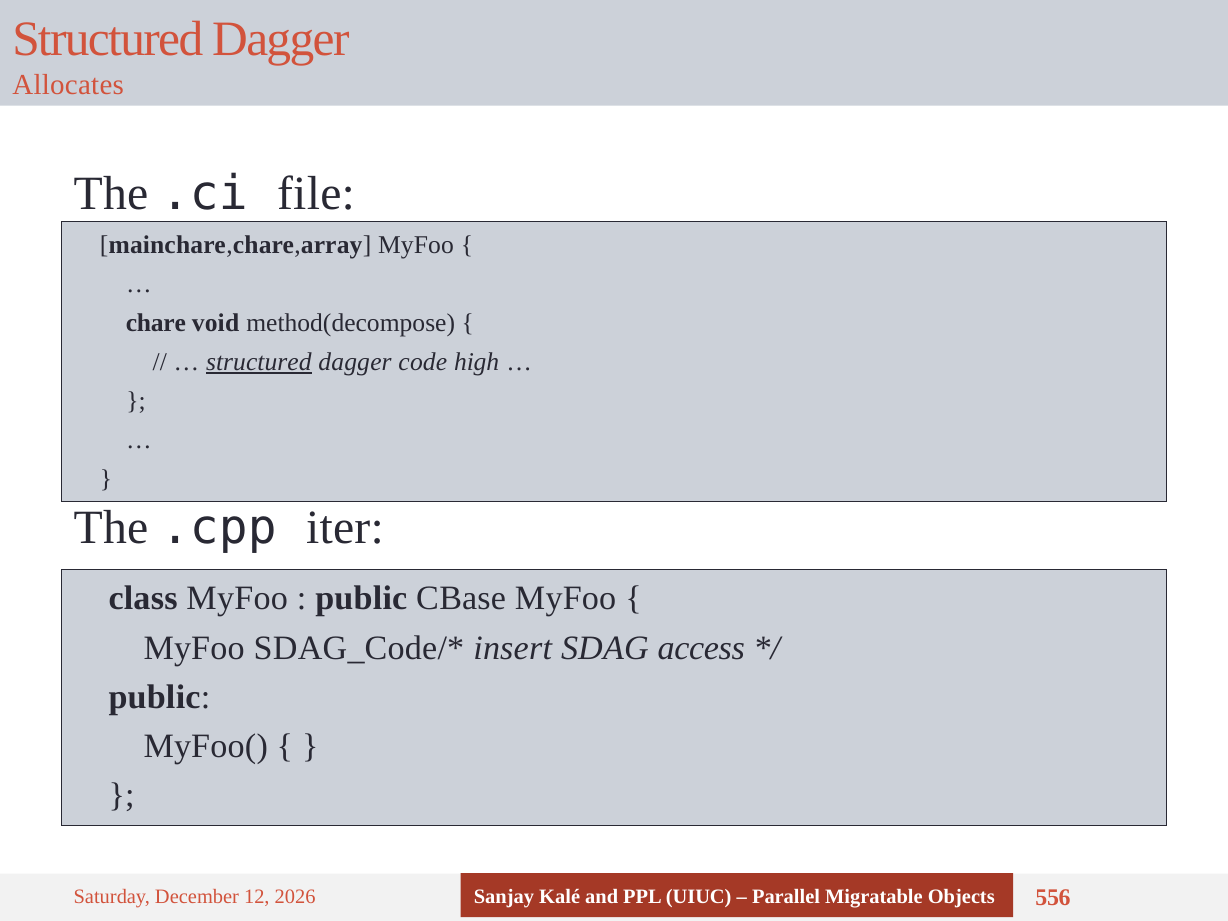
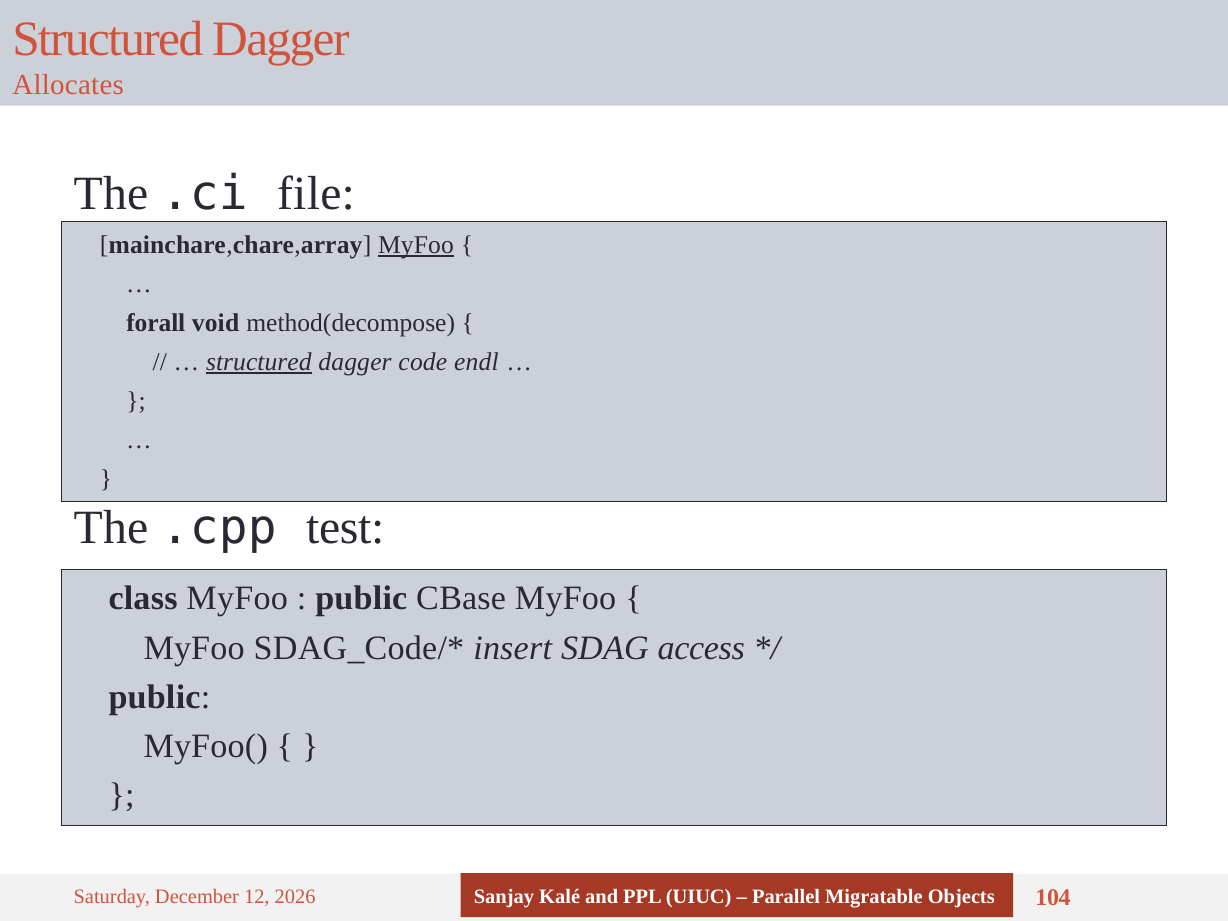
MyFoo underline: none -> present (416, 245)
chare: chare -> forall (156, 323)
high: high -> endl (476, 362)
iter: iter -> test (345, 528)
556: 556 -> 104 (1053, 898)
